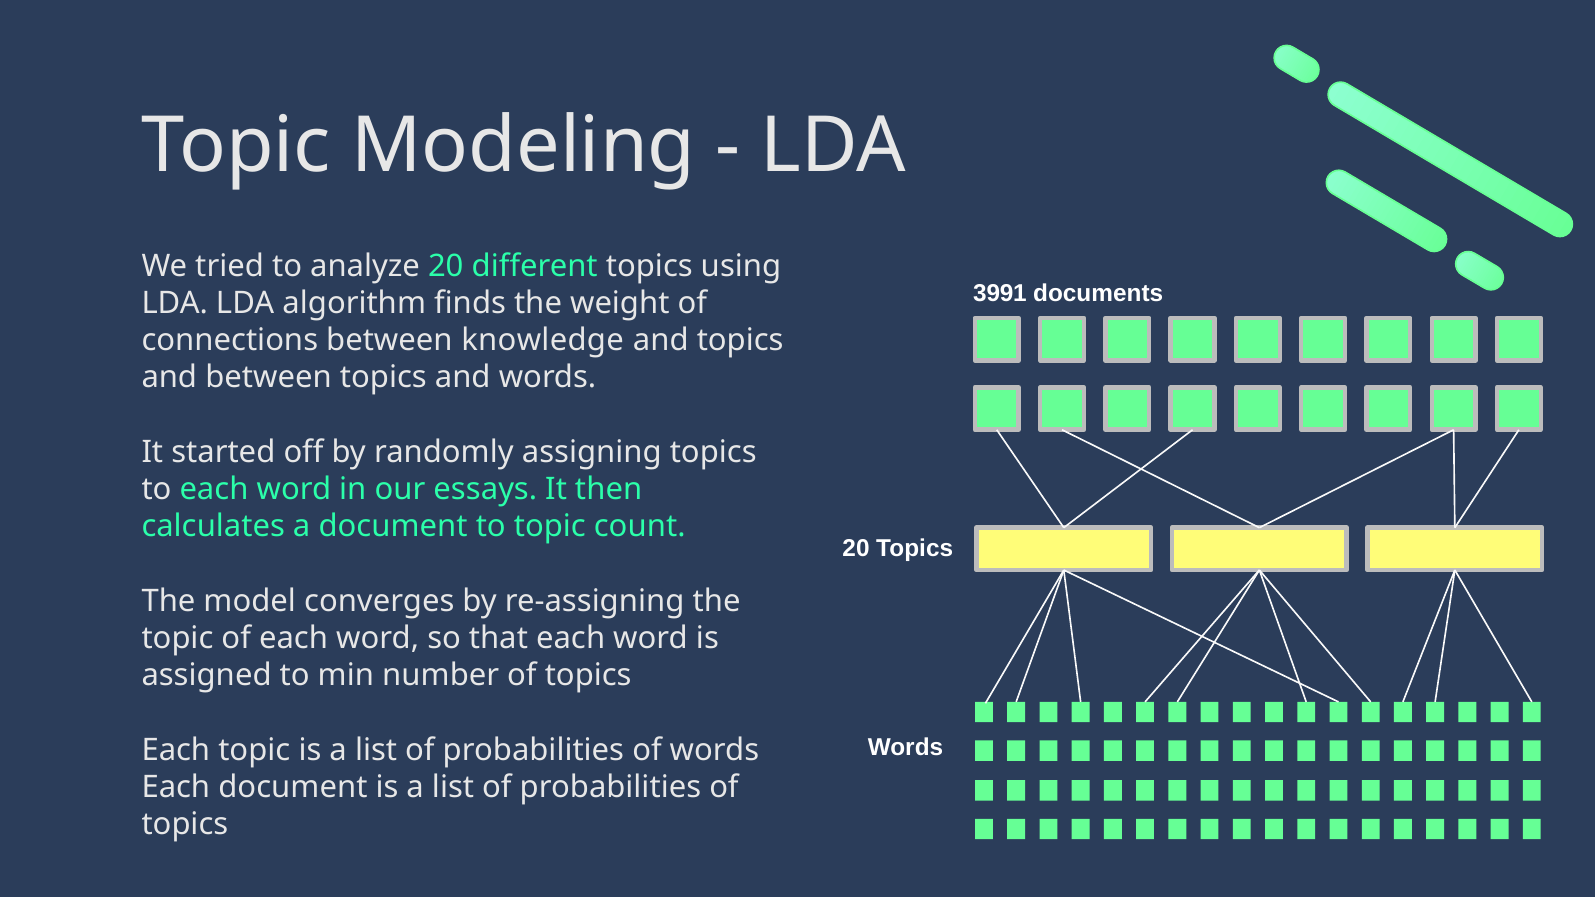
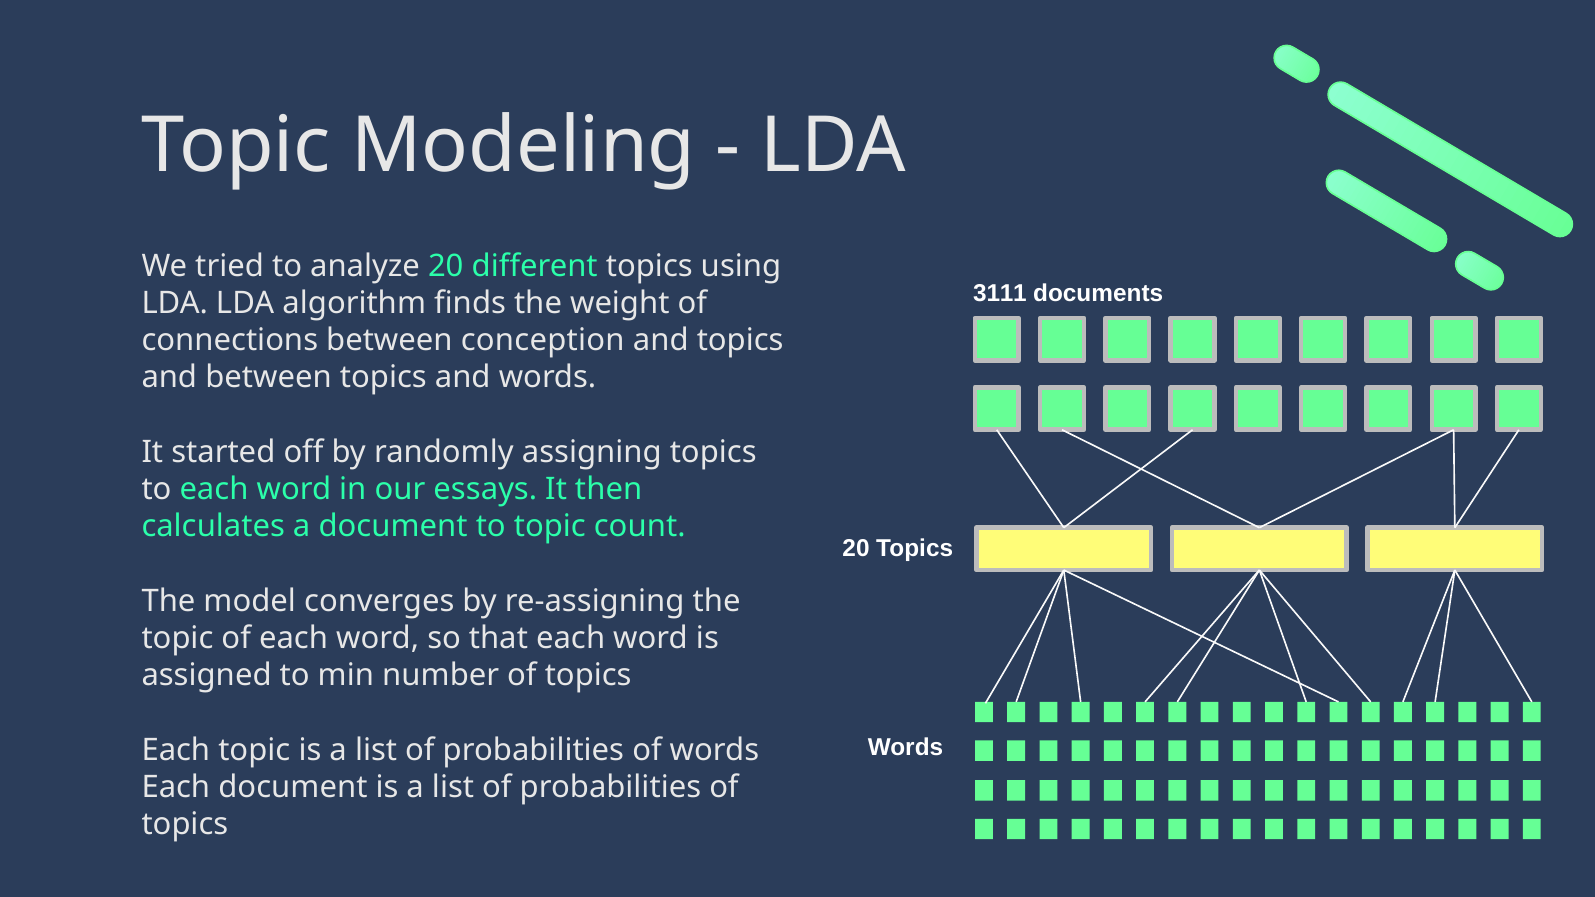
3991: 3991 -> 3111 (1000, 293)
knowledge: knowledge -> conception (543, 340)
